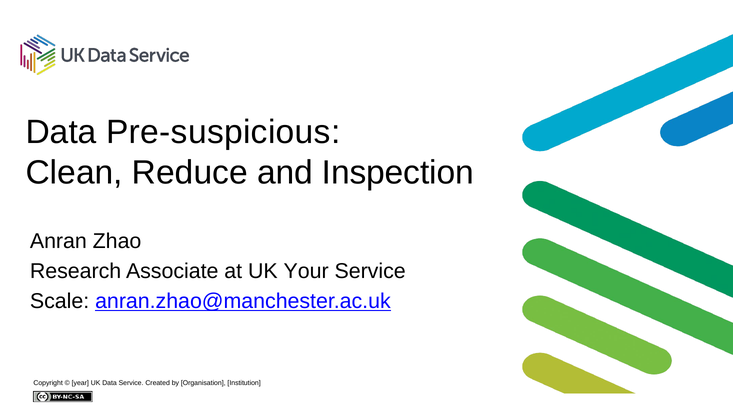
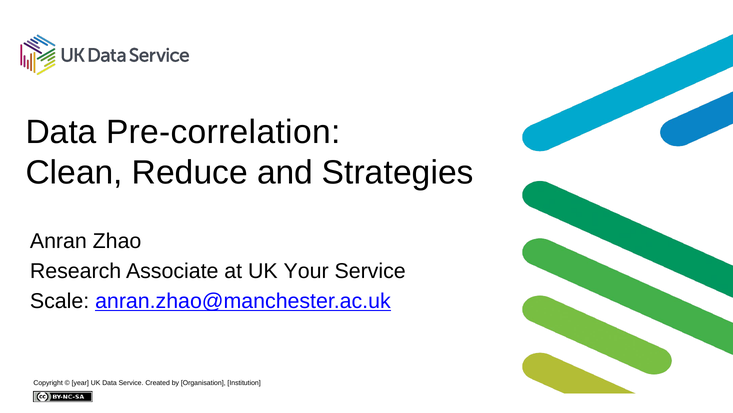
Pre-suspicious: Pre-suspicious -> Pre-correlation (223, 132)
Inspection: Inspection -> Strategies (398, 172)
